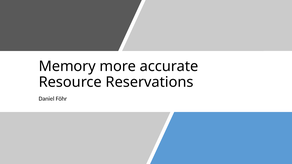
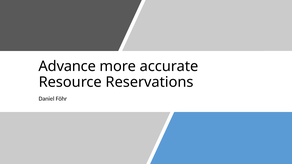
Memory: Memory -> Advance (67, 66)
